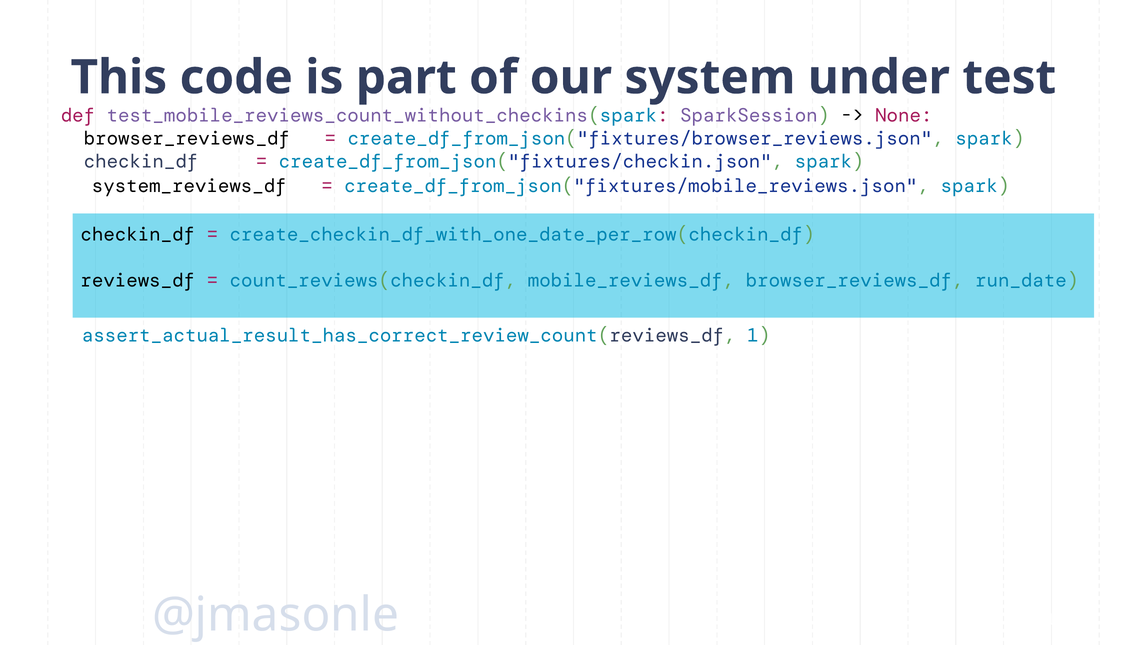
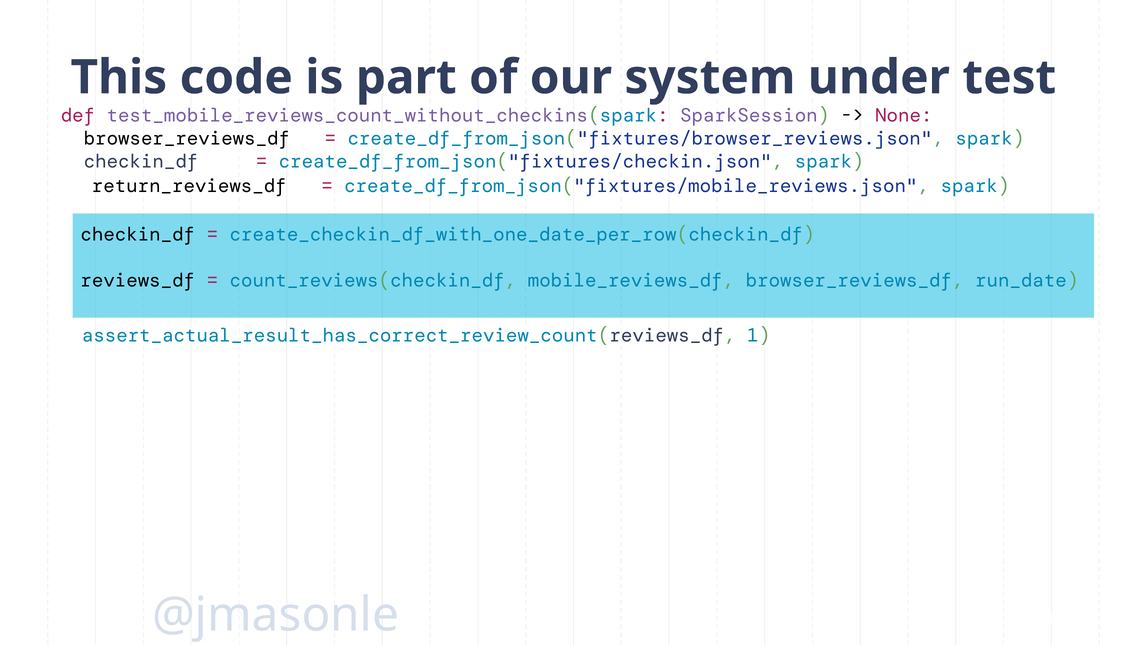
system_reviews_df: system_reviews_df -> return_reviews_df (189, 186)
